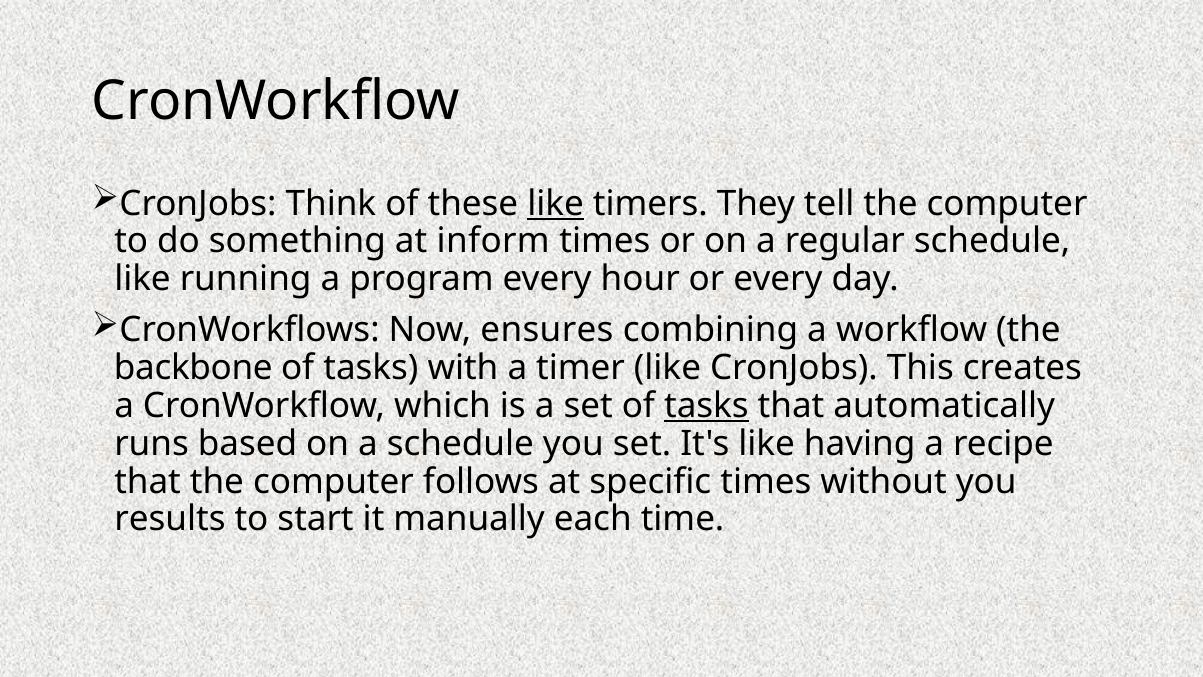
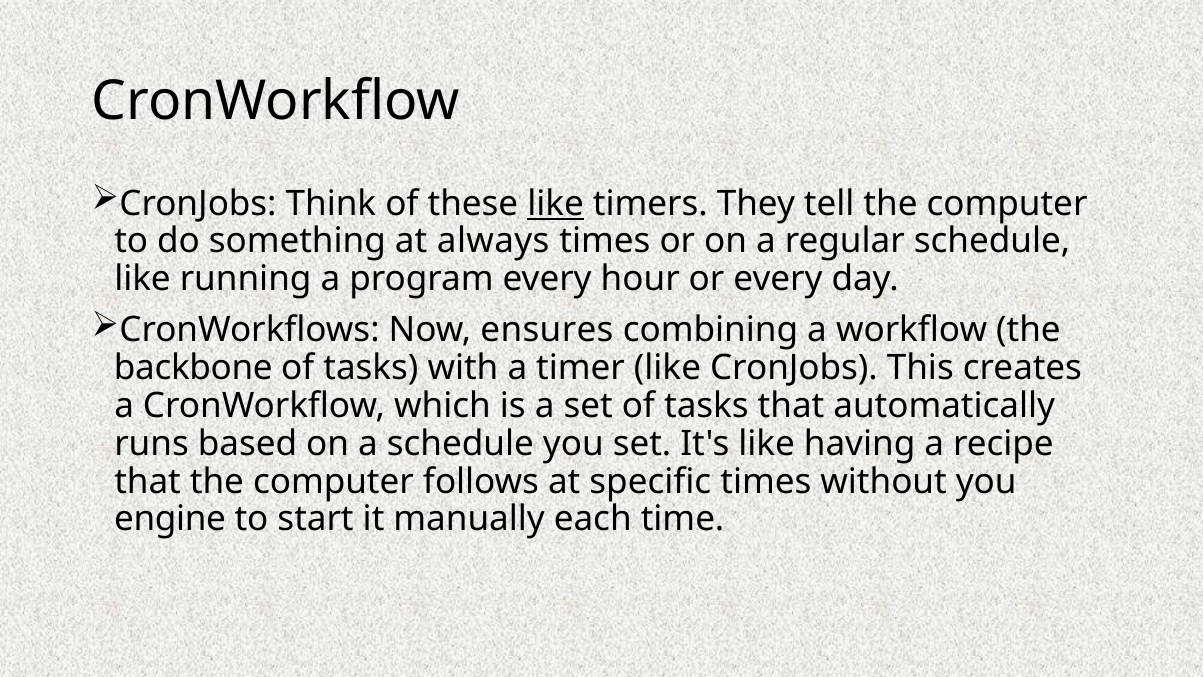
inform: inform -> always (493, 241)
tasks underline: present -> none (706, 405)
results: results -> engine (170, 519)
